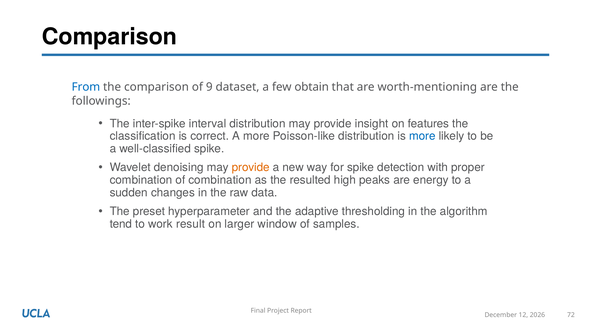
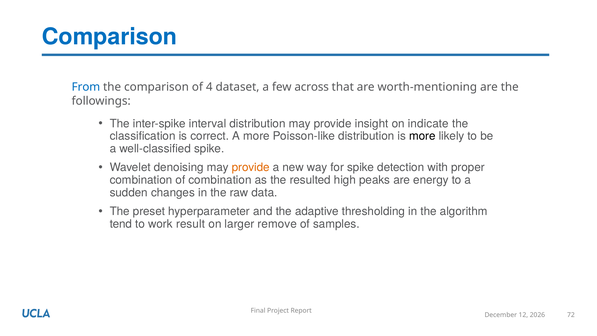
Comparison colour: black -> blue (109, 37)
9: 9 -> 4 (209, 87)
obtain: obtain -> across (312, 87)
features: features -> indicate (428, 123)
more colour: blue -> black (422, 136)
window: window -> remove (277, 224)
